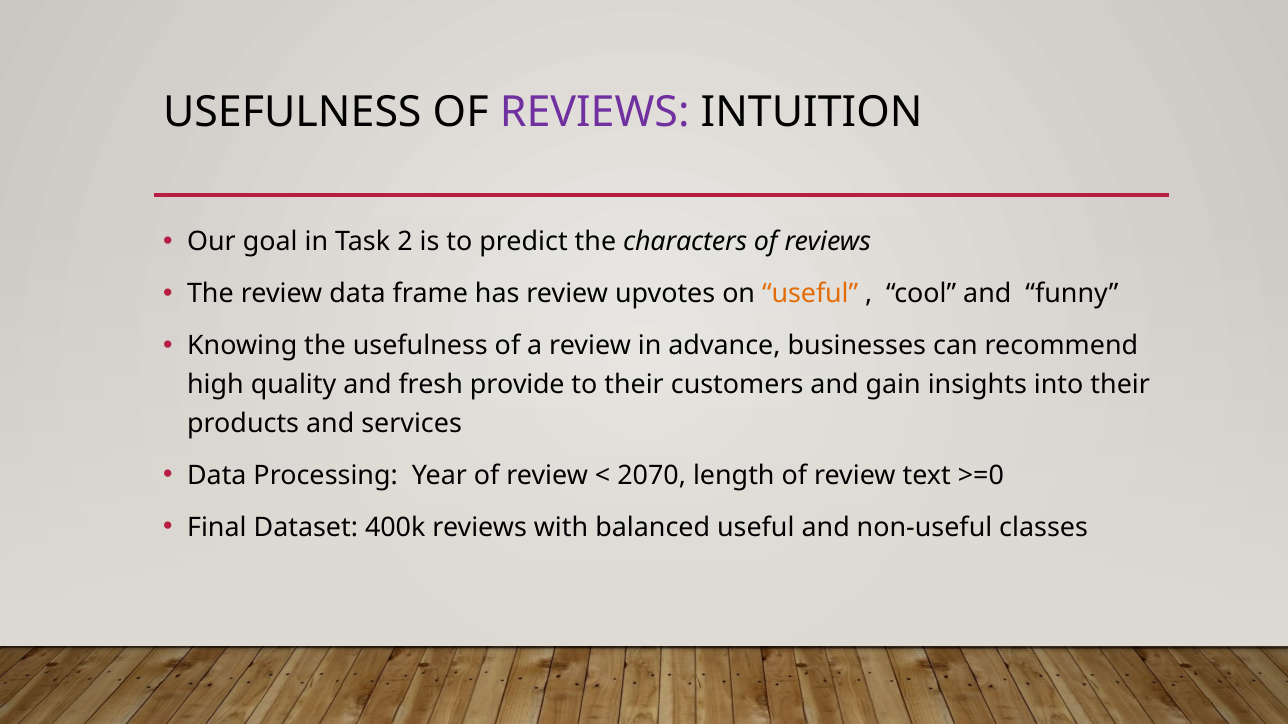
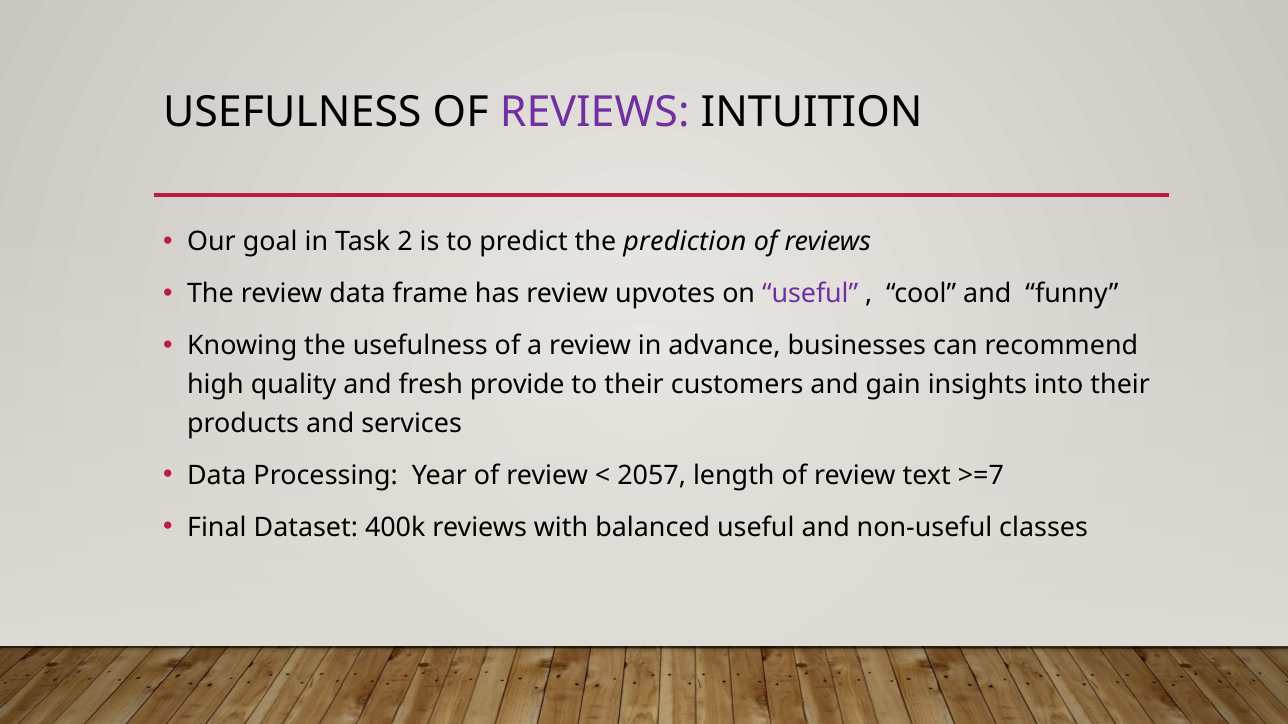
characters: characters -> prediction (685, 242)
useful colour: orange -> purple (810, 294)
2070: 2070 -> 2057 (652, 476)
>=0: >=0 -> >=7 (981, 476)
